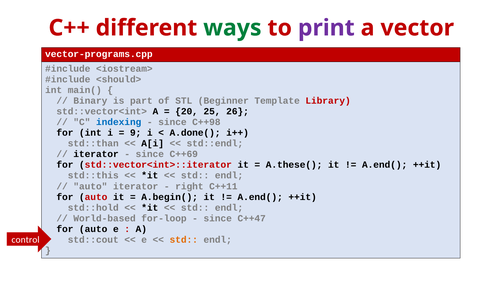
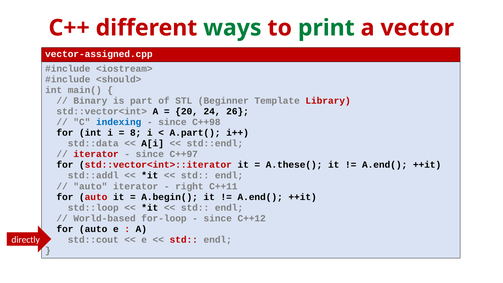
print colour: purple -> green (326, 28)
vector-programs.cpp: vector-programs.cpp -> vector-assigned.cpp (99, 54)
25: 25 -> 24 (212, 111)
9: 9 -> 8 (136, 133)
A.done(: A.done( -> A.part( (195, 133)
std::than: std::than -> std::data (93, 143)
iterator colour: black -> red (96, 154)
C++69: C++69 -> C++97 (184, 154)
std::this: std::this -> std::addl (93, 176)
std::hold: std::hold -> std::loop (93, 208)
C++47: C++47 -> C++12 (252, 218)
control: control -> directly (26, 240)
std colour: orange -> red (184, 240)
